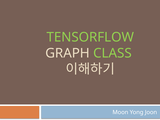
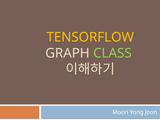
TENSORFLOW colour: light green -> yellow (90, 37)
